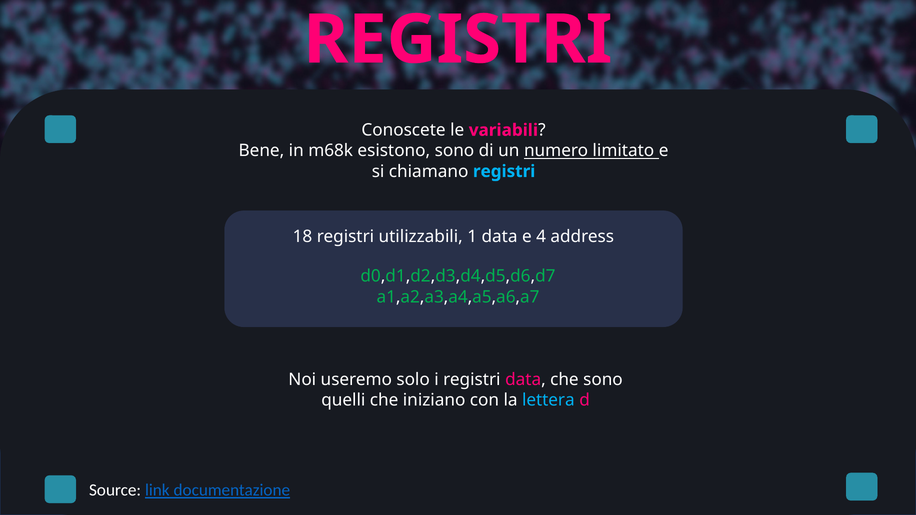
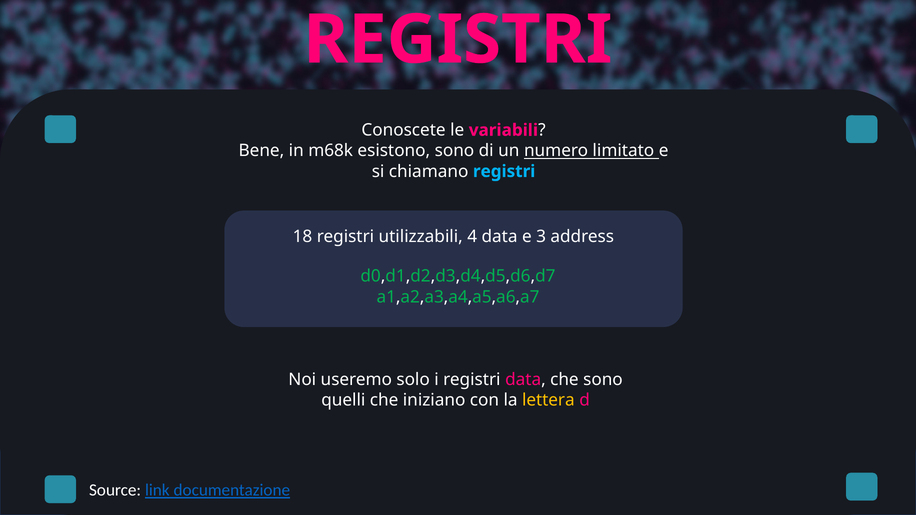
1: 1 -> 4 (472, 237)
4: 4 -> 3 (541, 237)
lettera colour: light blue -> yellow (548, 400)
